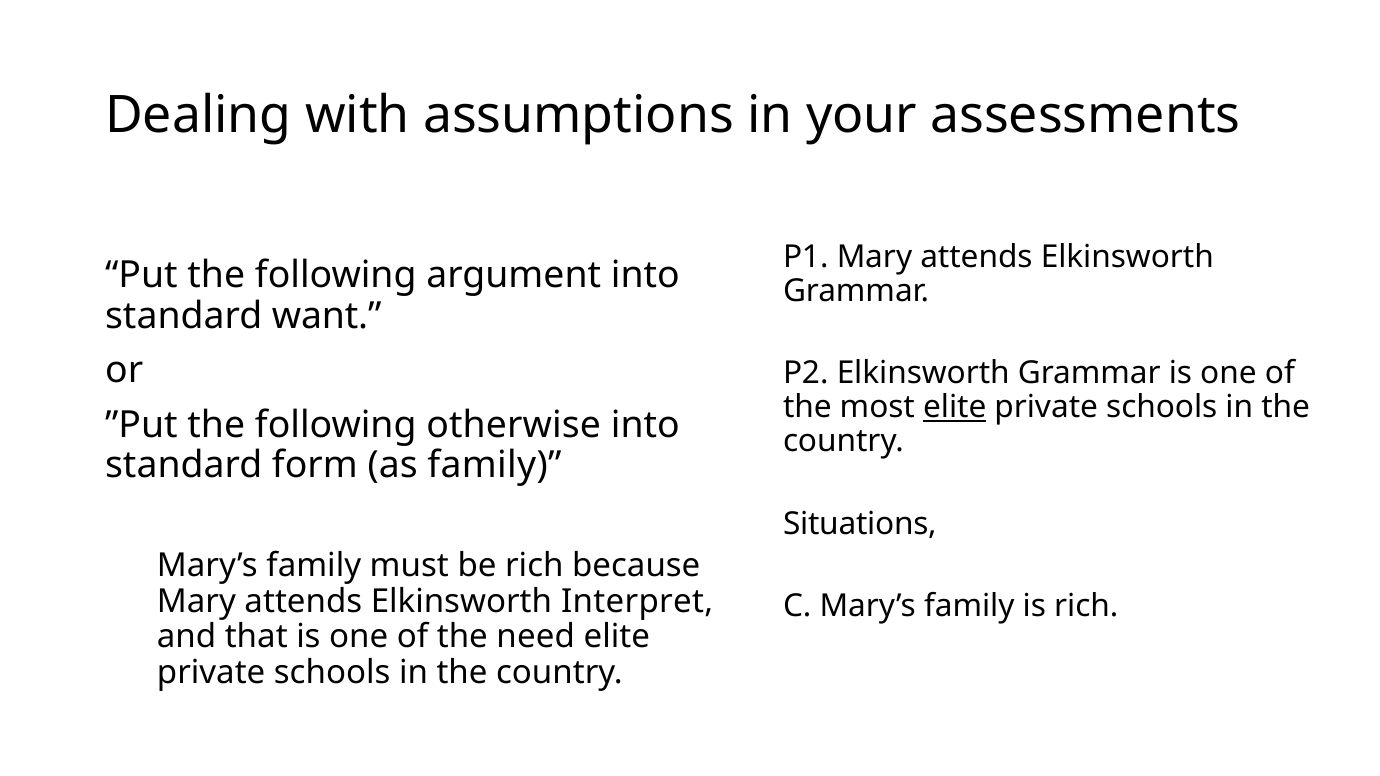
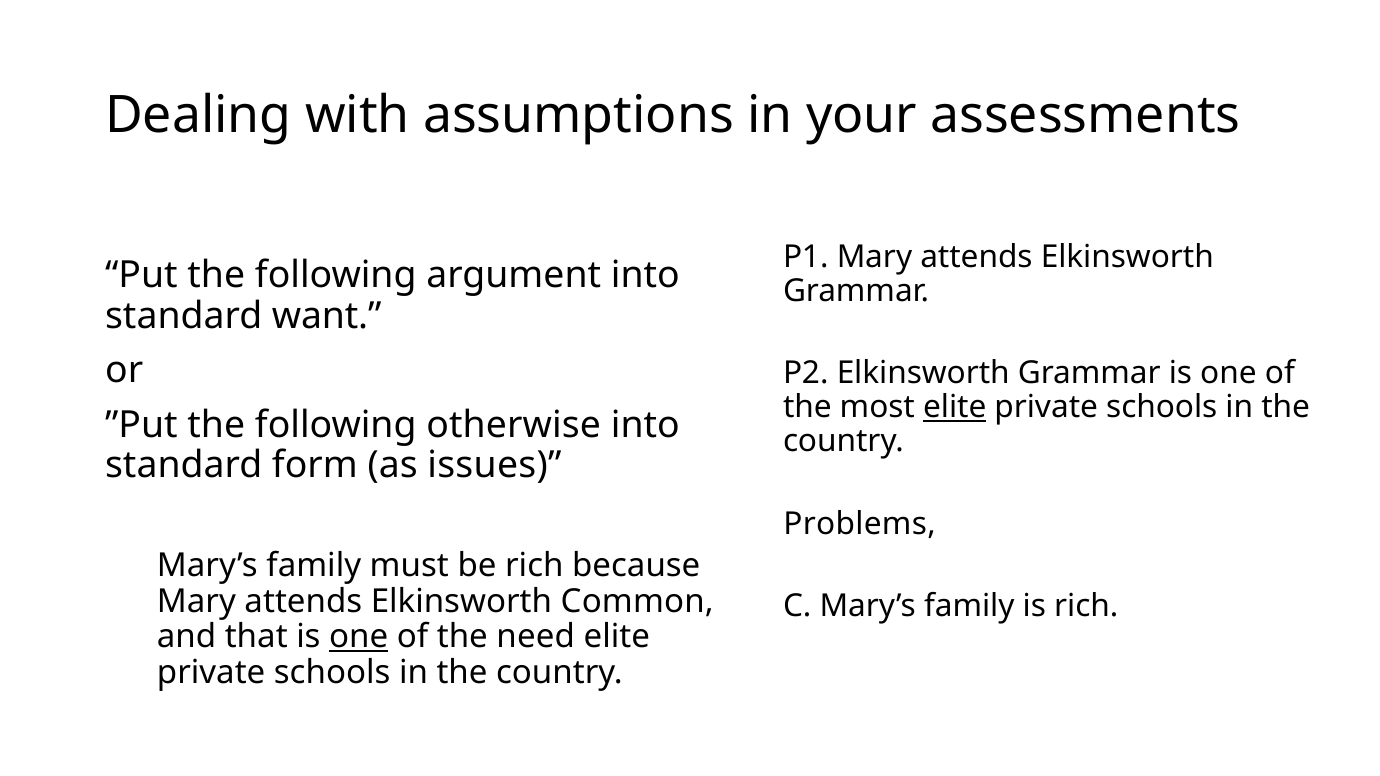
as family: family -> issues (494, 466)
Situations: Situations -> Problems (860, 524)
Interpret: Interpret -> Common (637, 601)
one underline: none -> present (359, 637)
